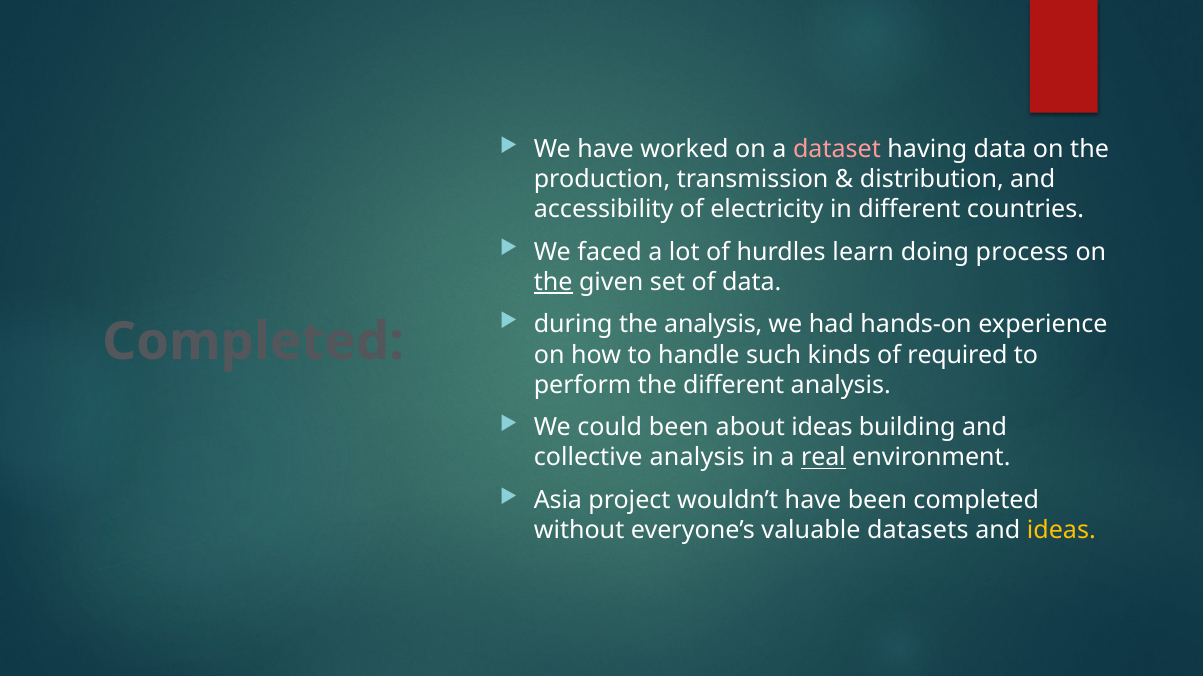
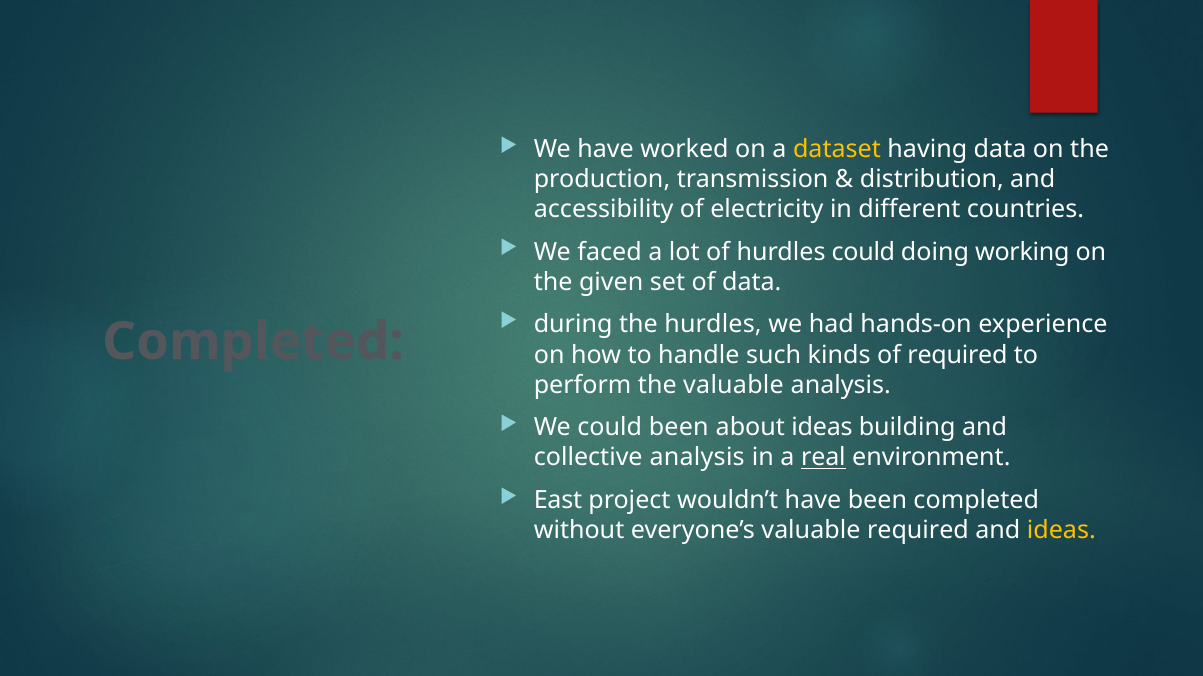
dataset colour: pink -> yellow (837, 149)
hurdles learn: learn -> could (863, 252)
process: process -> working (1022, 252)
the underline: present -> none (553, 282)
the analysis: analysis -> hurdles (713, 325)
the different: different -> valuable (734, 385)
Asia: Asia -> East (558, 501)
valuable datasets: datasets -> required (918, 531)
